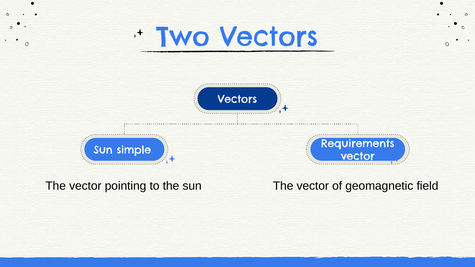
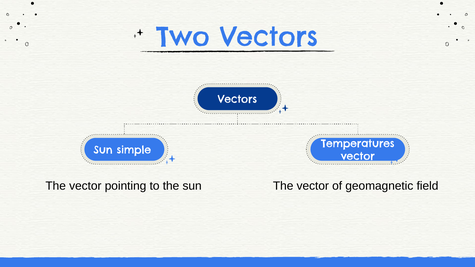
Requirements: Requirements -> Temperatures (358, 144)
